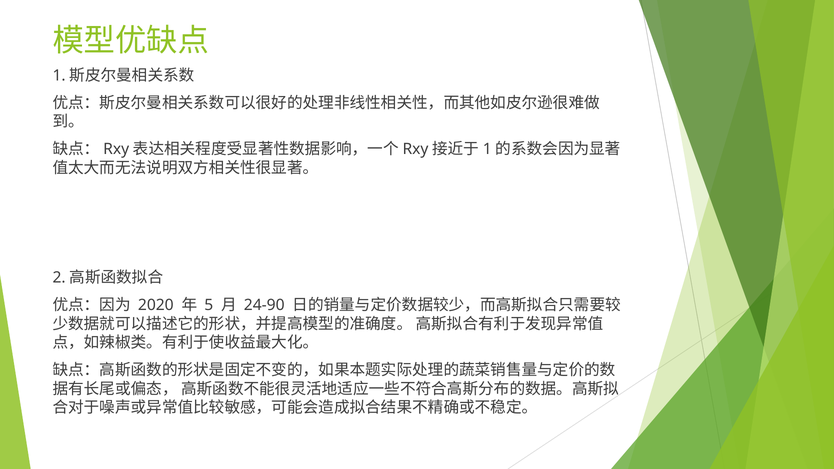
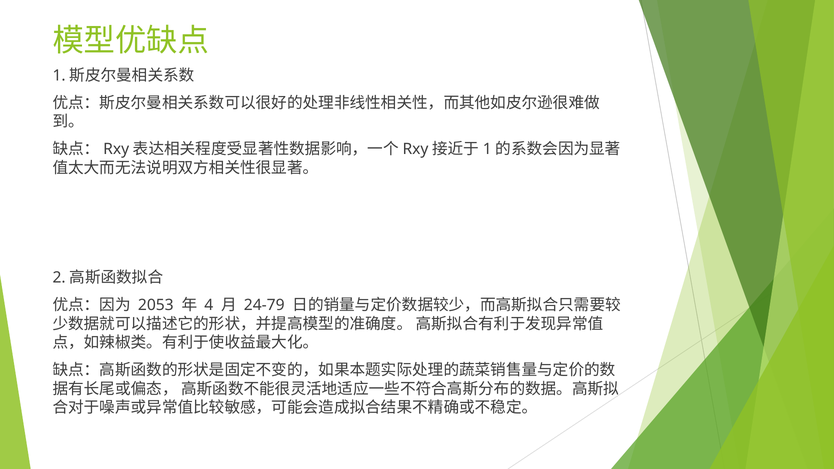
2020: 2020 -> 2053 (156, 305)
5: 5 -> 4 (209, 305)
24-90: 24-90 -> 24-79 (264, 305)
